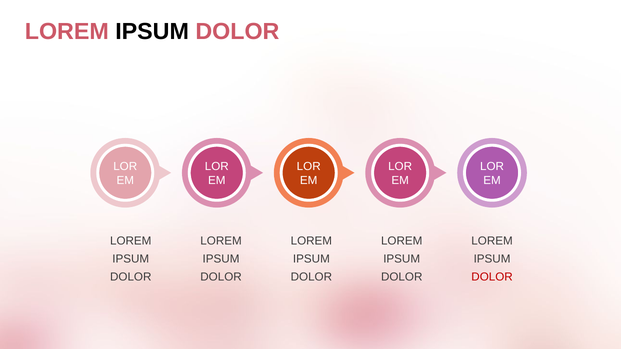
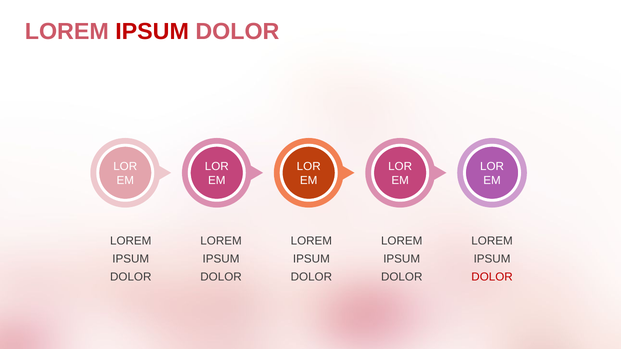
IPSUM colour: black -> red (152, 32)
